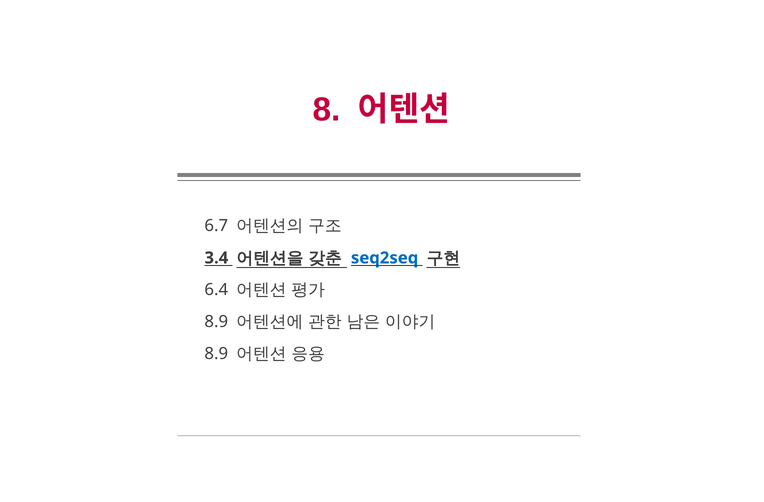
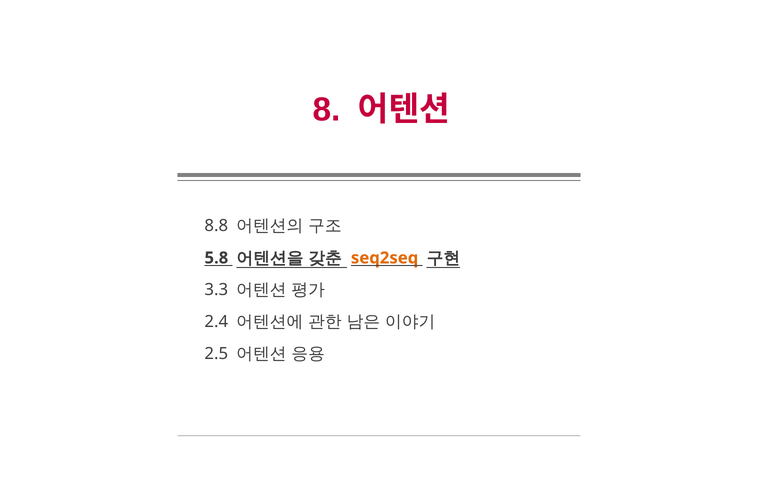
6.7: 6.7 -> 8.8 (216, 226)
3.4: 3.4 -> 5.8 (216, 258)
seq2seq colour: blue -> orange (385, 258)
6.4: 6.4 -> 3.3 (216, 290)
8.9: 8.9 -> 2.4 (216, 322)
8.9: 8.9 -> 2.5 (216, 354)
